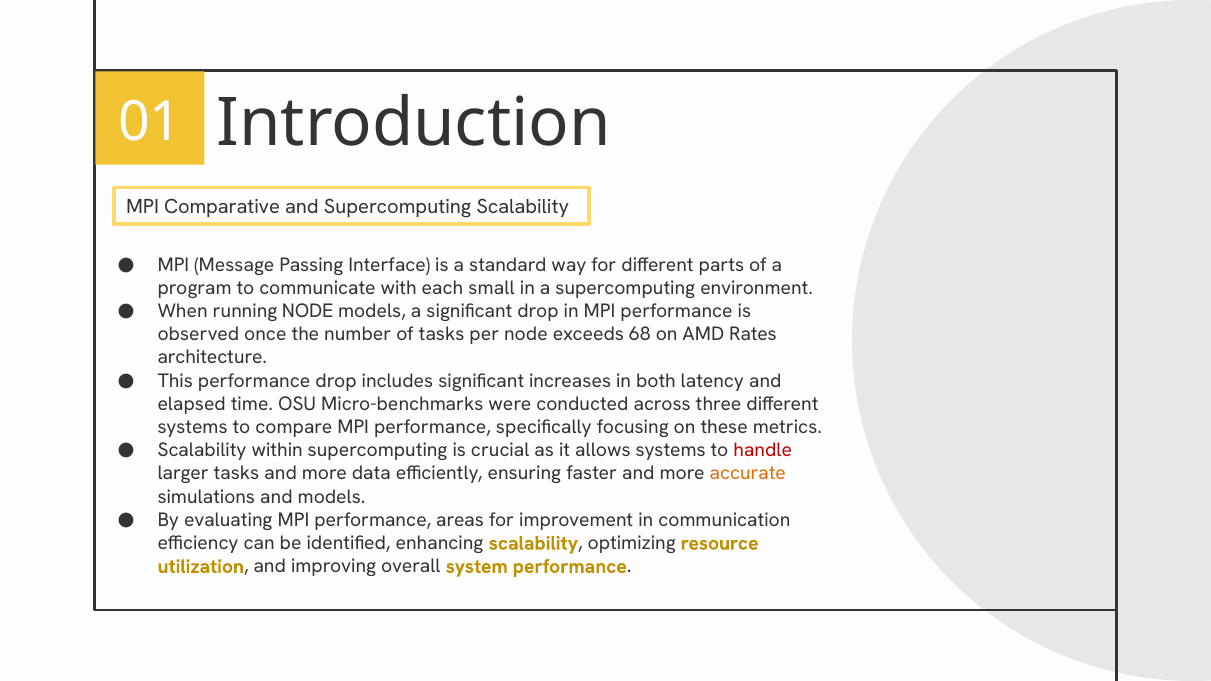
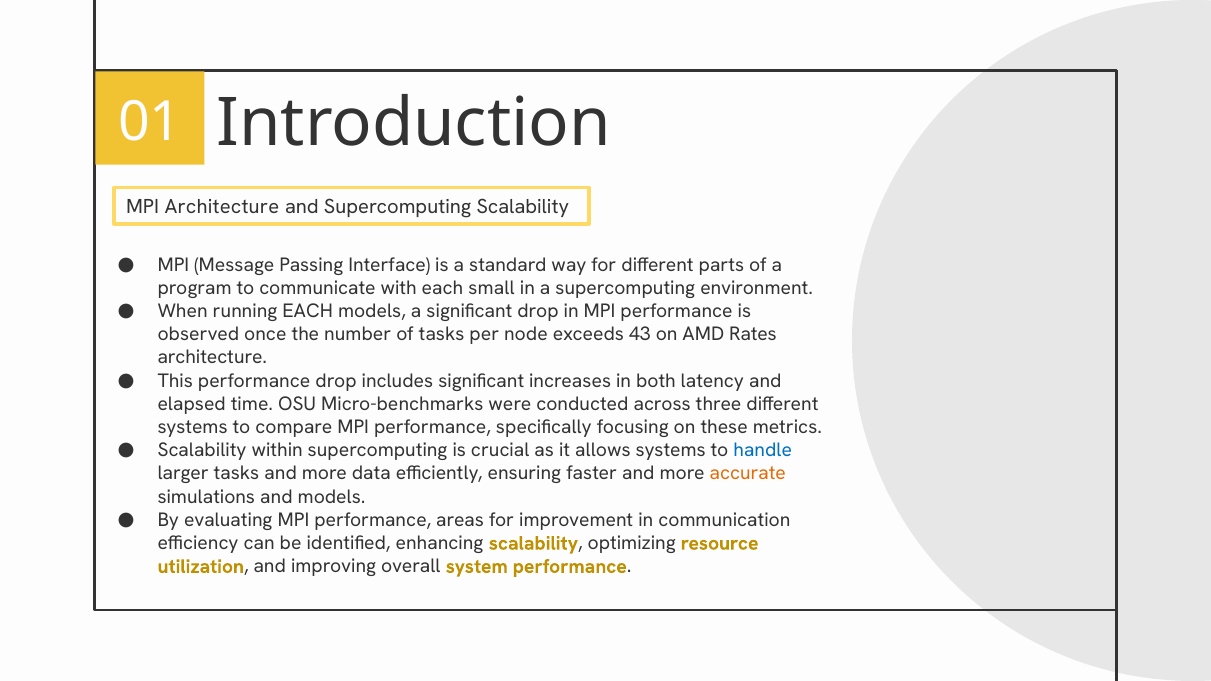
MPI Comparative: Comparative -> Architecture (222, 207)
running NODE: NODE -> EACH (308, 311)
68: 68 -> 43 (640, 334)
handle colour: red -> blue (763, 451)
